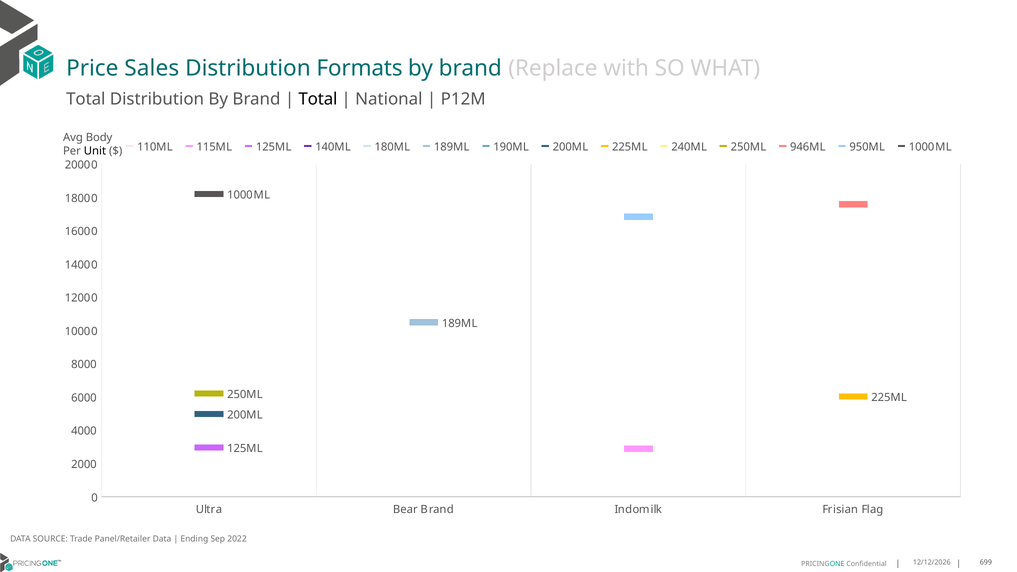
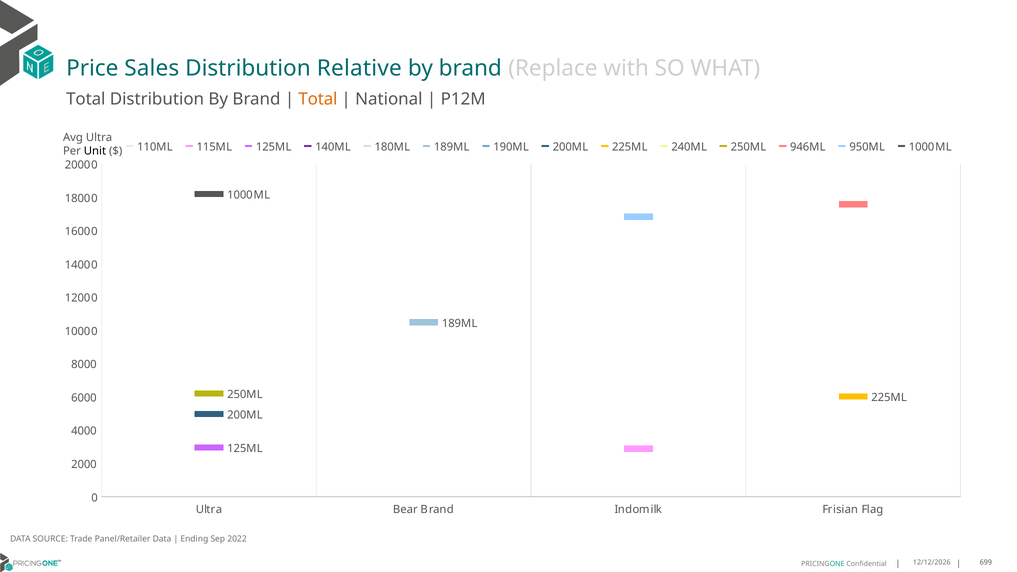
Formats: Formats -> Relative (359, 68)
Total colour: black -> orange (318, 99)
Avg Body: Body -> Ultra (99, 137)
